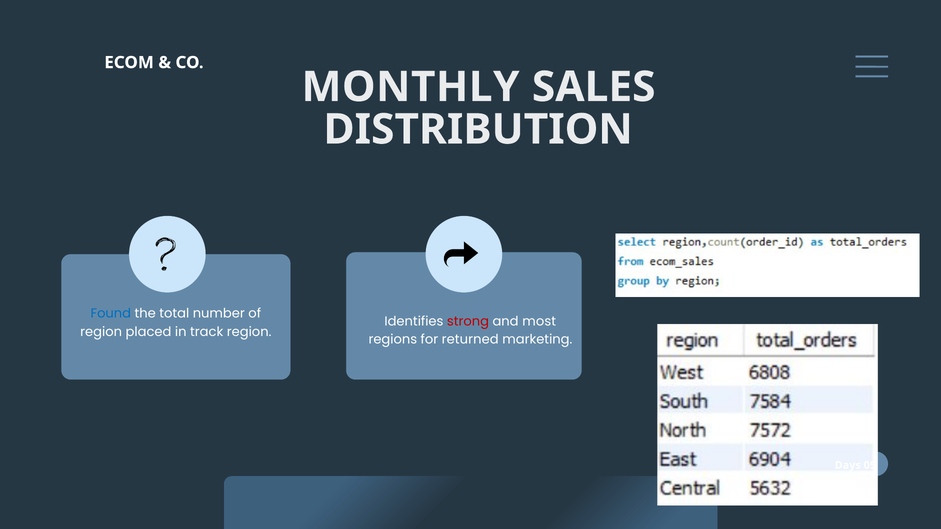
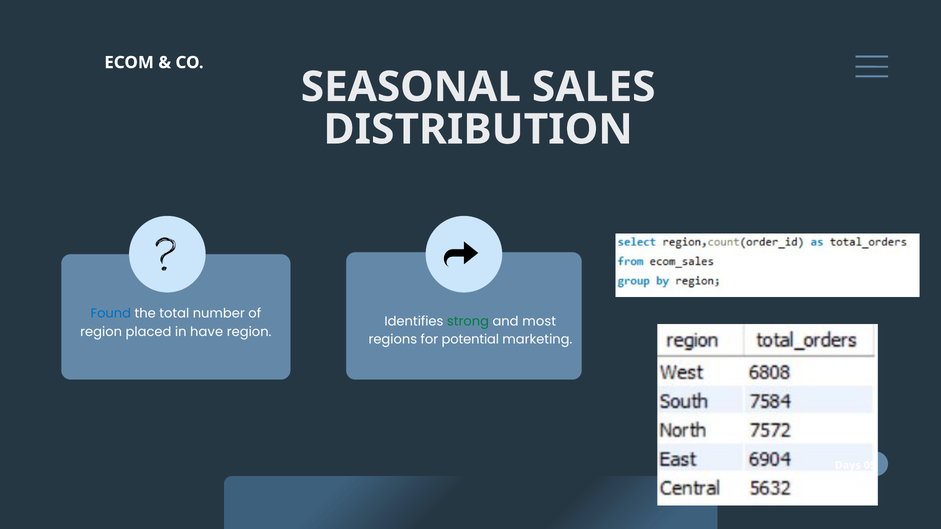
MONTHLY: MONTHLY -> SEASONAL (411, 87)
strong colour: red -> green (468, 321)
track: track -> have (207, 332)
returned: returned -> potential (470, 340)
